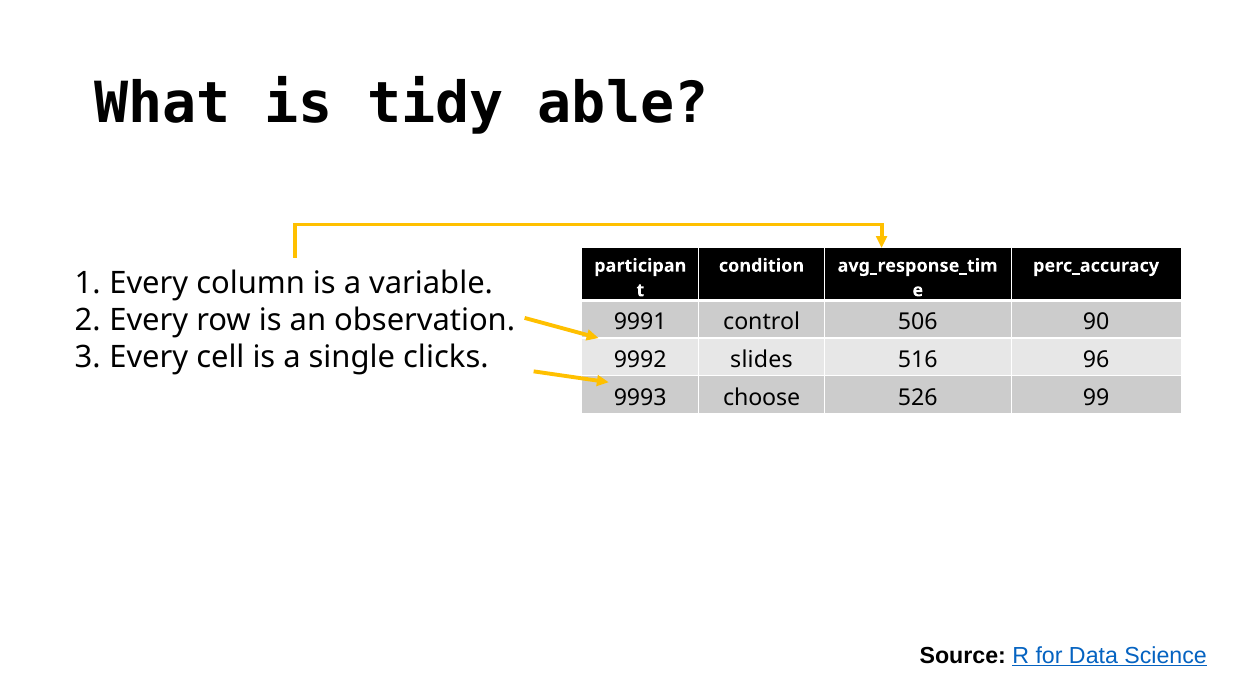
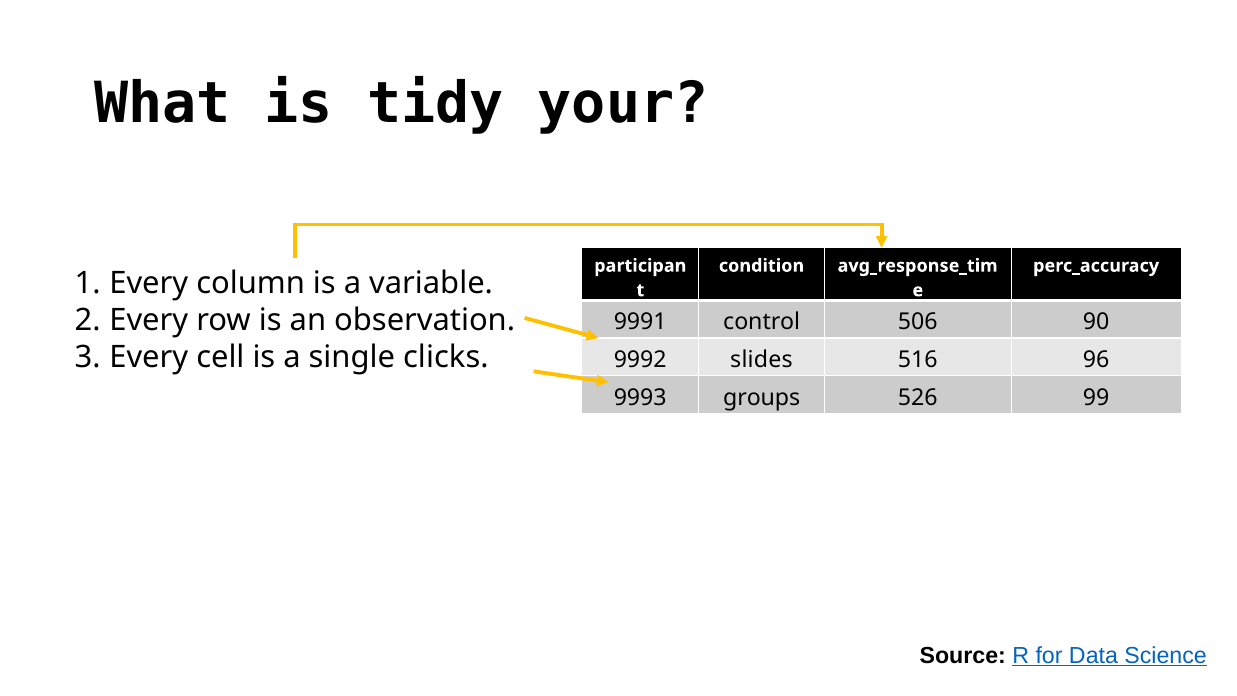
able: able -> your (623, 104)
choose: choose -> groups (762, 397)
